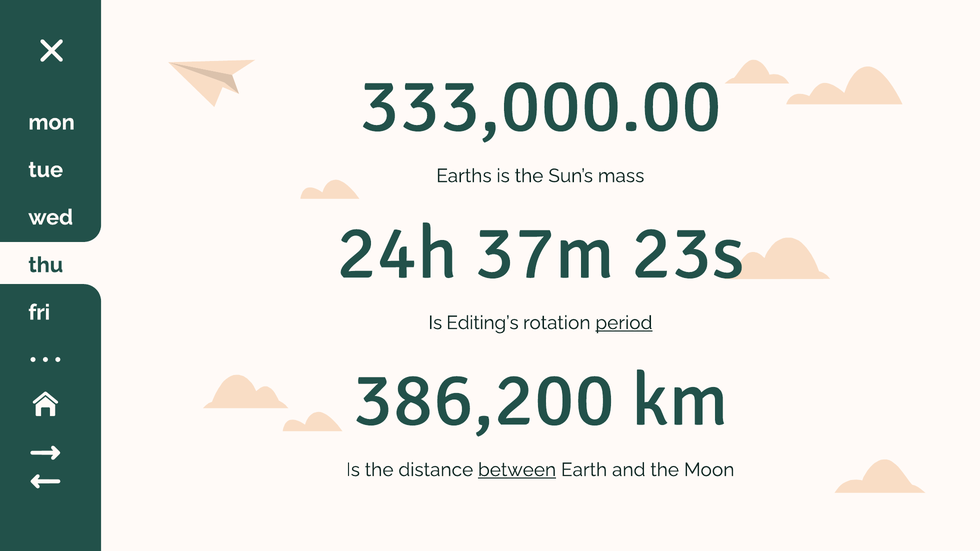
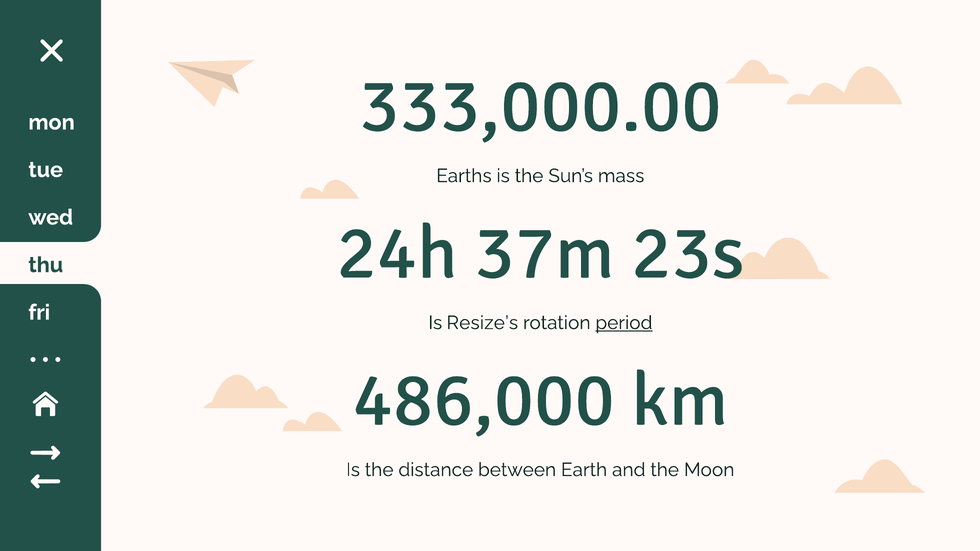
Editing’s: Editing’s -> Resize’s (482, 323)
386,200: 386,200 -> 486,000 (484, 400)
between underline: present -> none (517, 470)
